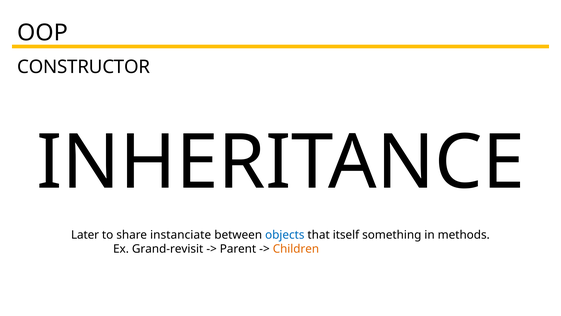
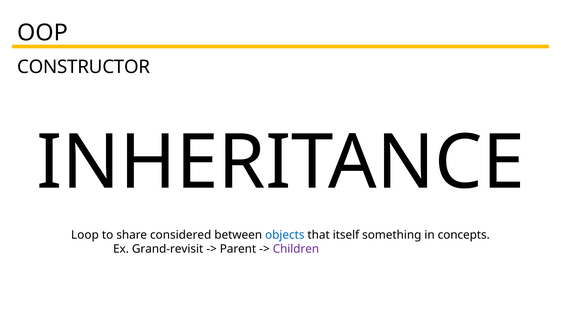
Later: Later -> Loop (85, 235)
instanciate: instanciate -> considered (181, 235)
methods: methods -> concepts (464, 235)
Children colour: orange -> purple (296, 249)
